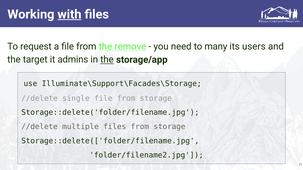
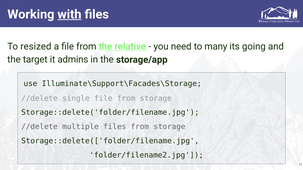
request: request -> resized (36, 47)
remove: remove -> relative (130, 47)
users: users -> going (254, 47)
the underline: present -> none (107, 60)
